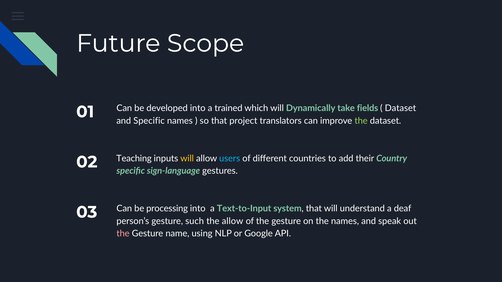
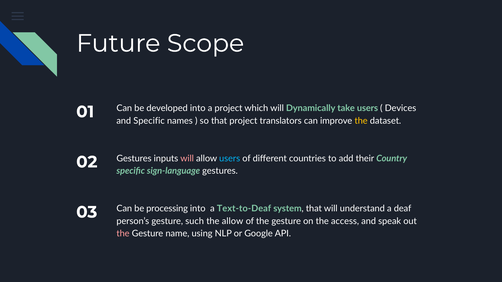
a trained: trained -> project (228, 108)
take fields: fields -> users (367, 108)
Dataset: Dataset -> Devices (401, 108)
the colour: light green -> yellow (361, 121)
02 Teaching: Teaching -> Gestures (134, 159)
will colour: yellow -> pink (187, 159)
Text-to-Input: Text-to-Input -> Text-to-Deaf (244, 209)
the names: names -> access (345, 221)
